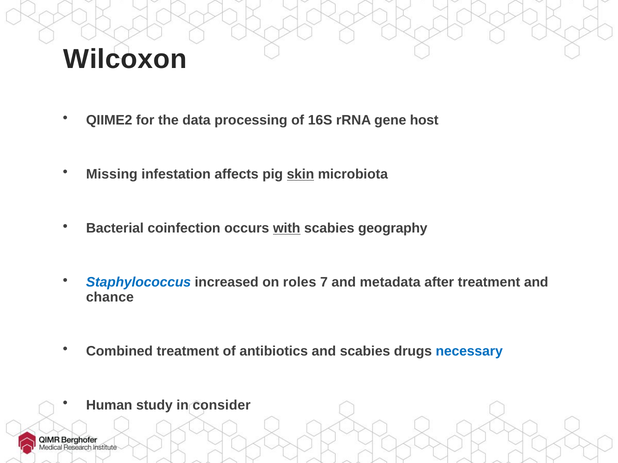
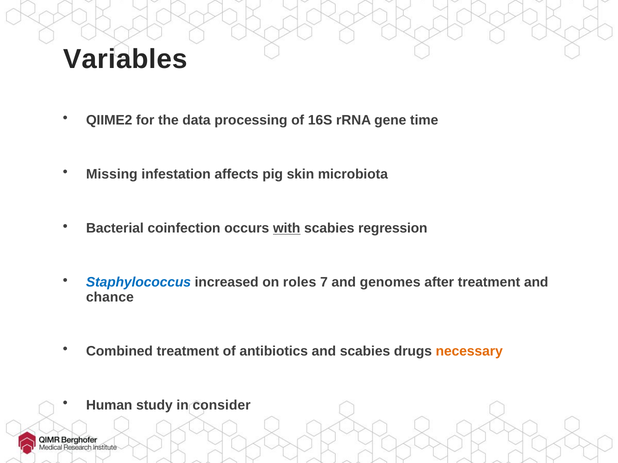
Wilcoxon: Wilcoxon -> Variables (125, 59)
host: host -> time (424, 120)
skin underline: present -> none (300, 175)
geography: geography -> regression (393, 229)
metadata: metadata -> genomes (390, 283)
necessary colour: blue -> orange (469, 352)
